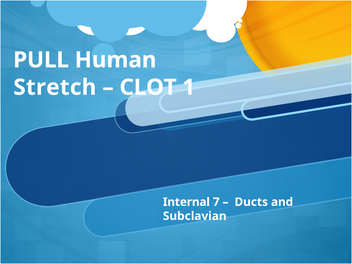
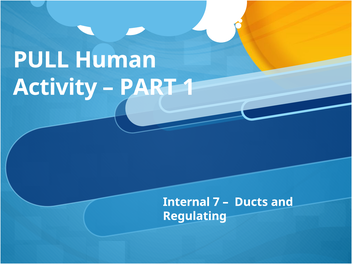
Stretch: Stretch -> Activity (55, 87)
CLOT: CLOT -> PART (148, 87)
Subclavian: Subclavian -> Regulating (195, 216)
